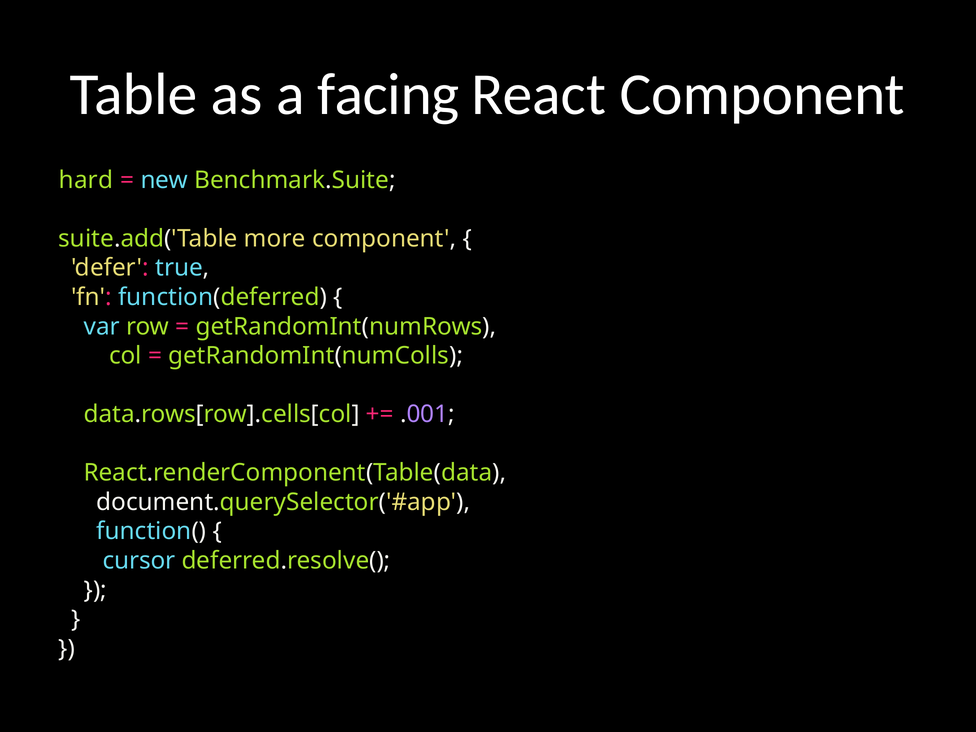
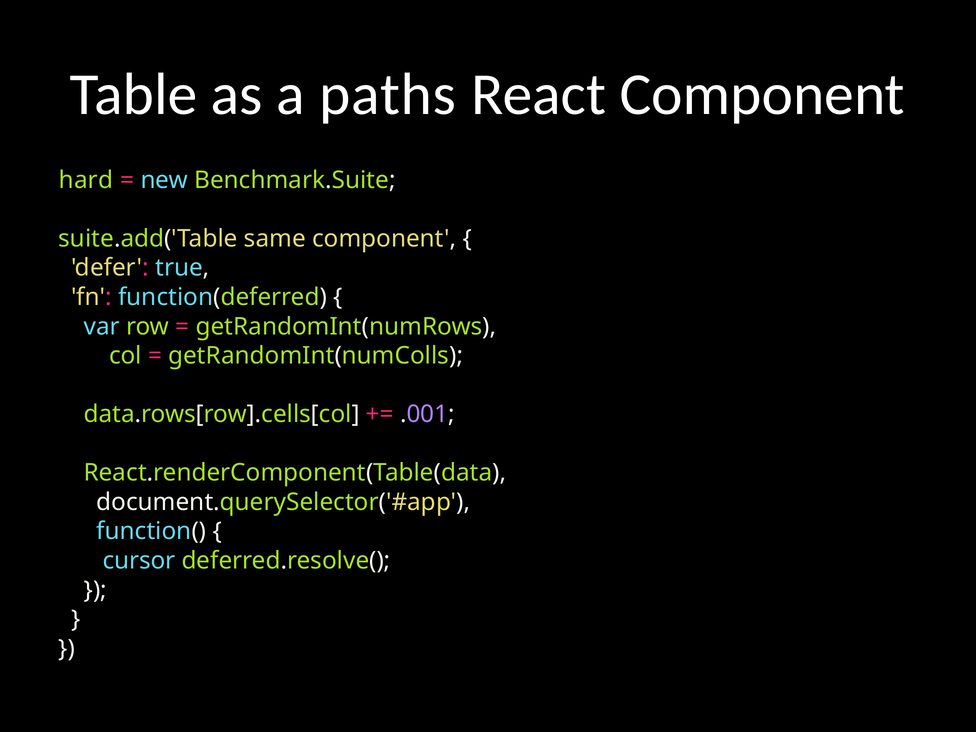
facing: facing -> paths (388, 94)
more: more -> same (275, 239)
